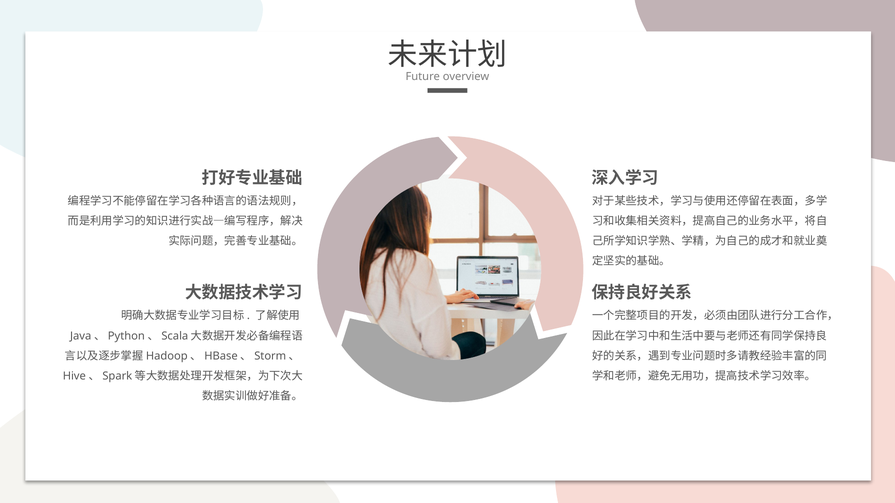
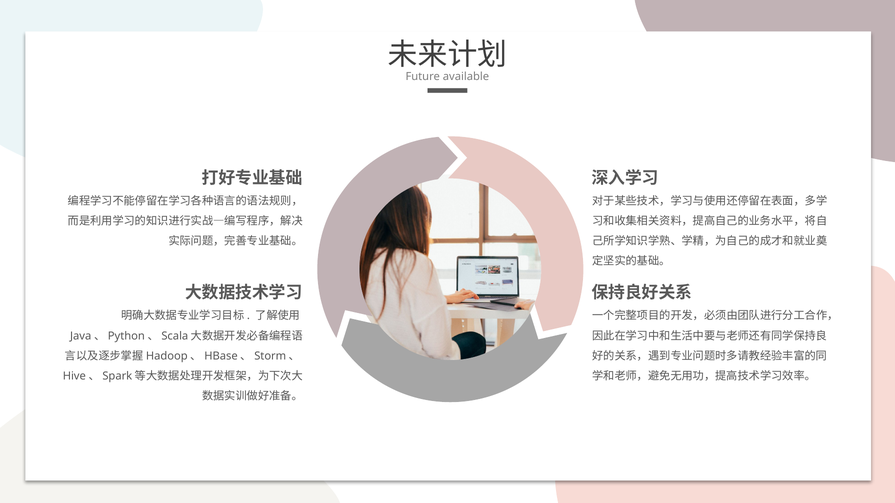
overview: overview -> available (466, 77)
